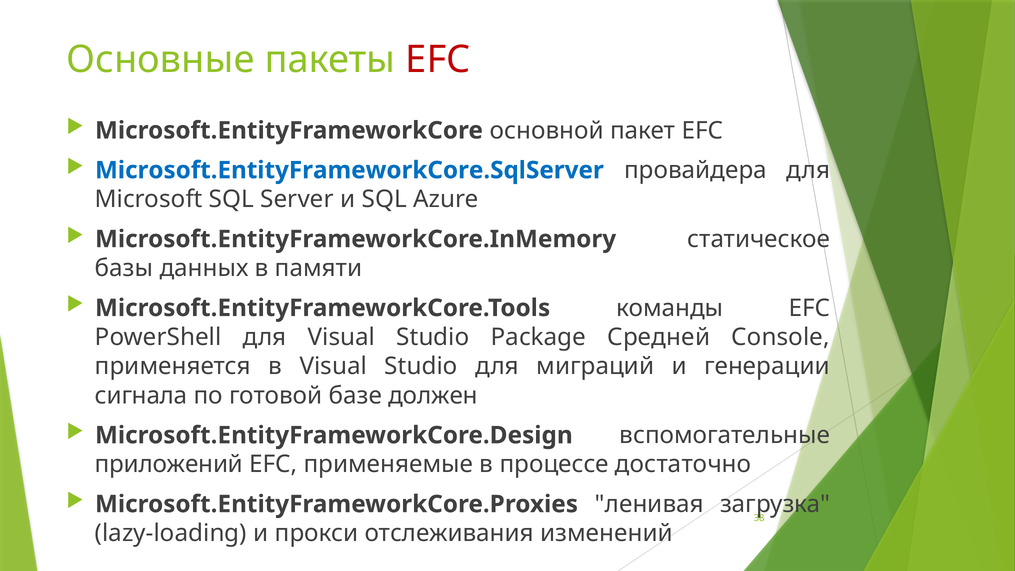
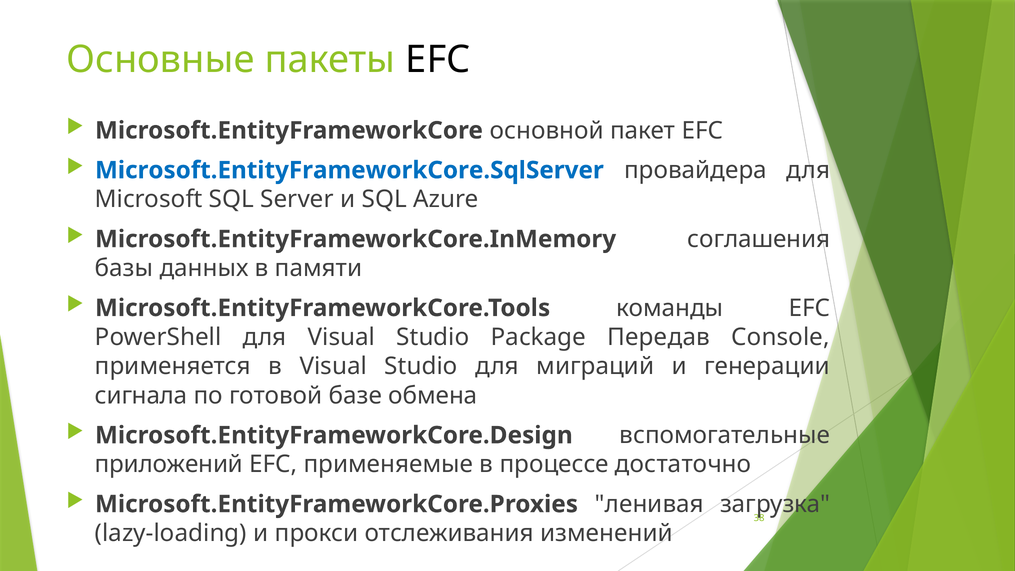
EFC colour: red -> black (438, 60)
статическое: статическое -> соглашения (759, 239)
Средней: Средней -> Передав (659, 337)
должен: должен -> обмена (433, 395)
